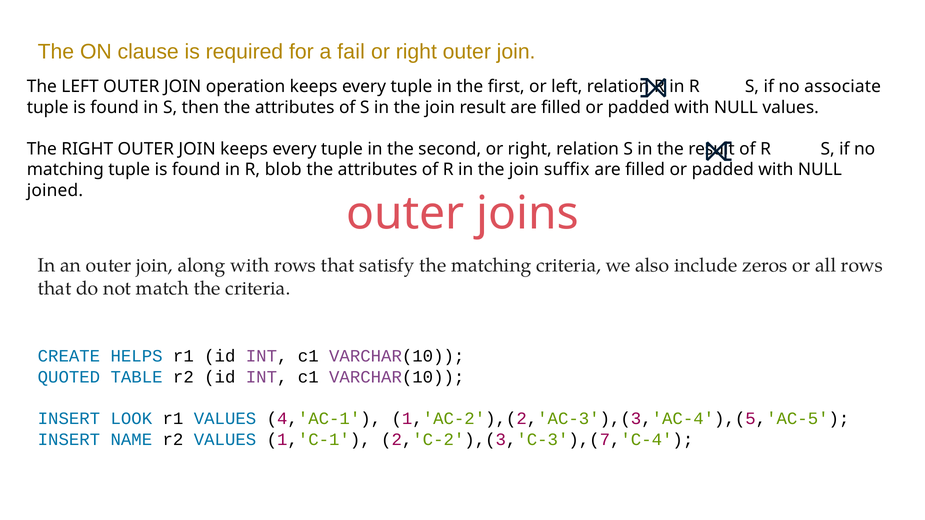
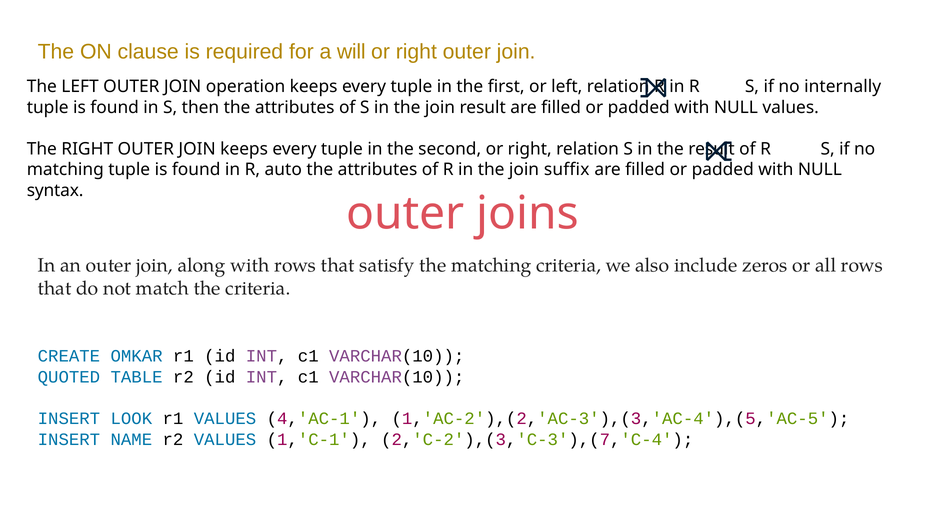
fail: fail -> will (351, 52)
associate: associate -> internally (843, 87)
blob: blob -> auto (283, 170)
joined: joined -> syntax (55, 191)
HELPS: HELPS -> OMKAR (137, 356)
